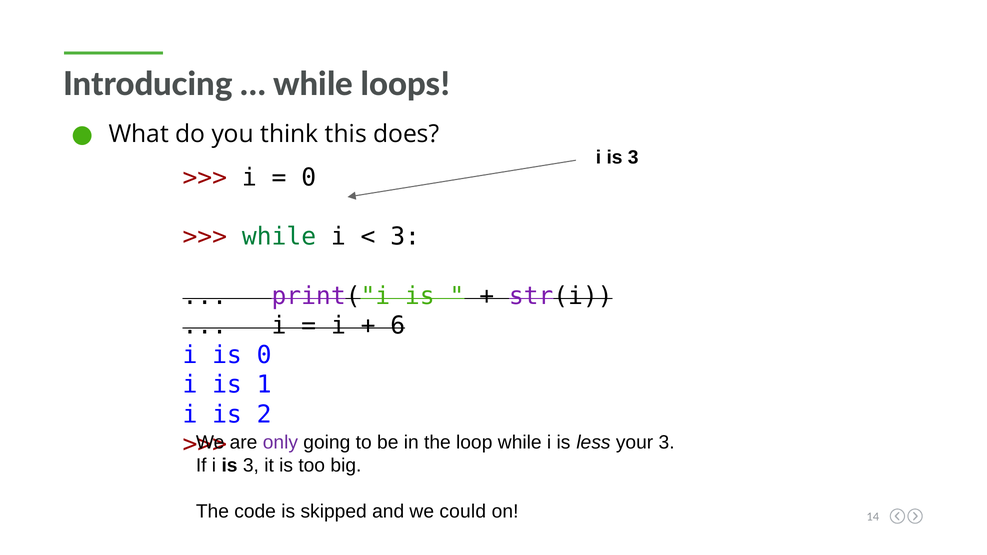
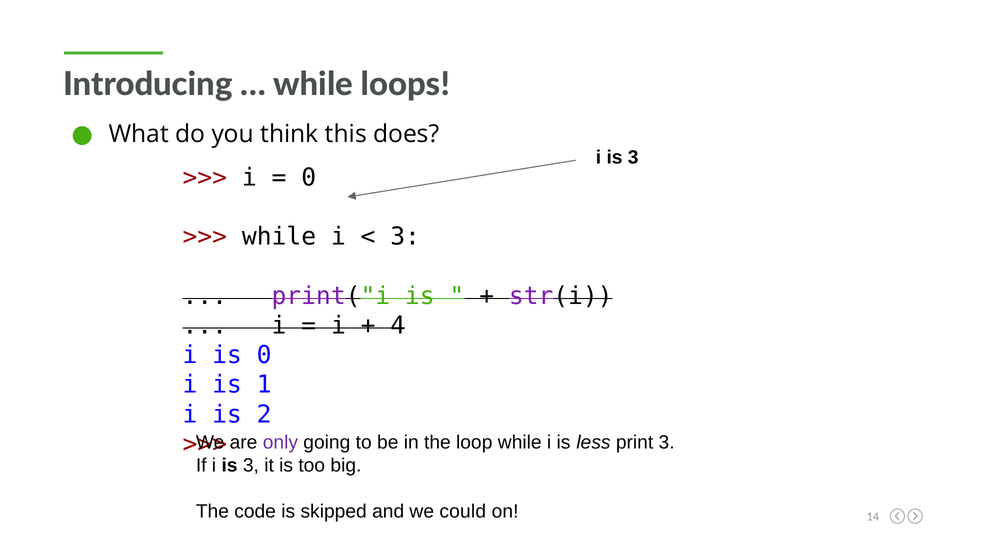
while colour: green -> black (279, 237)
6: 6 -> 4 (398, 326)
your: your -> print (635, 443)
